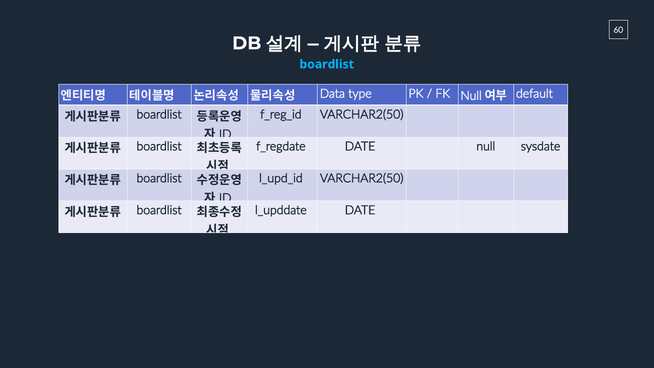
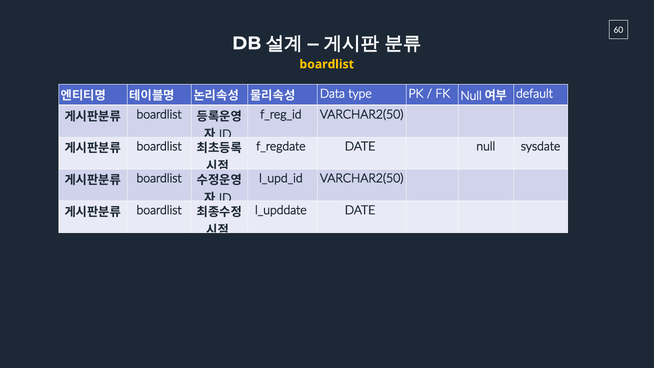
boardlist colour: light blue -> yellow (327, 64)
